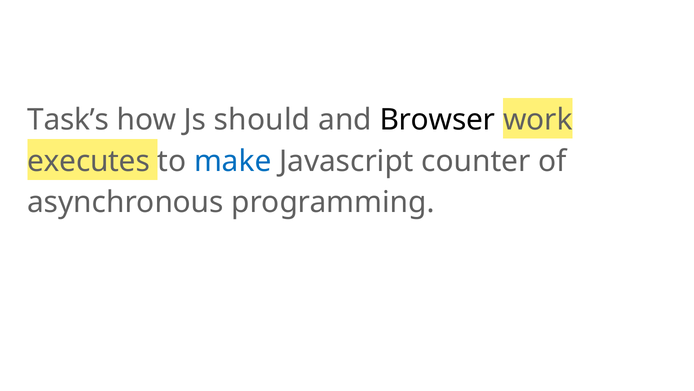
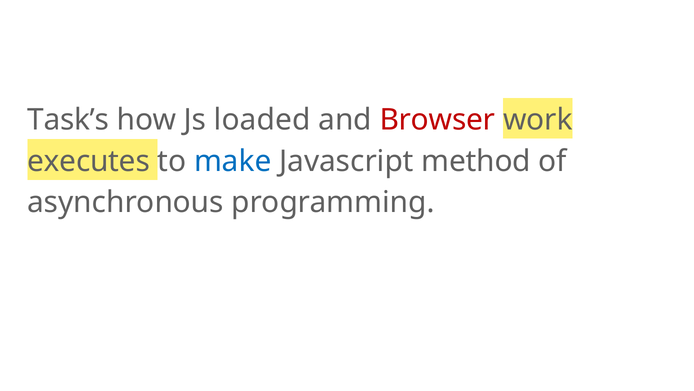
should: should -> loaded (262, 120)
Browser colour: black -> red (437, 120)
counter: counter -> method (476, 161)
